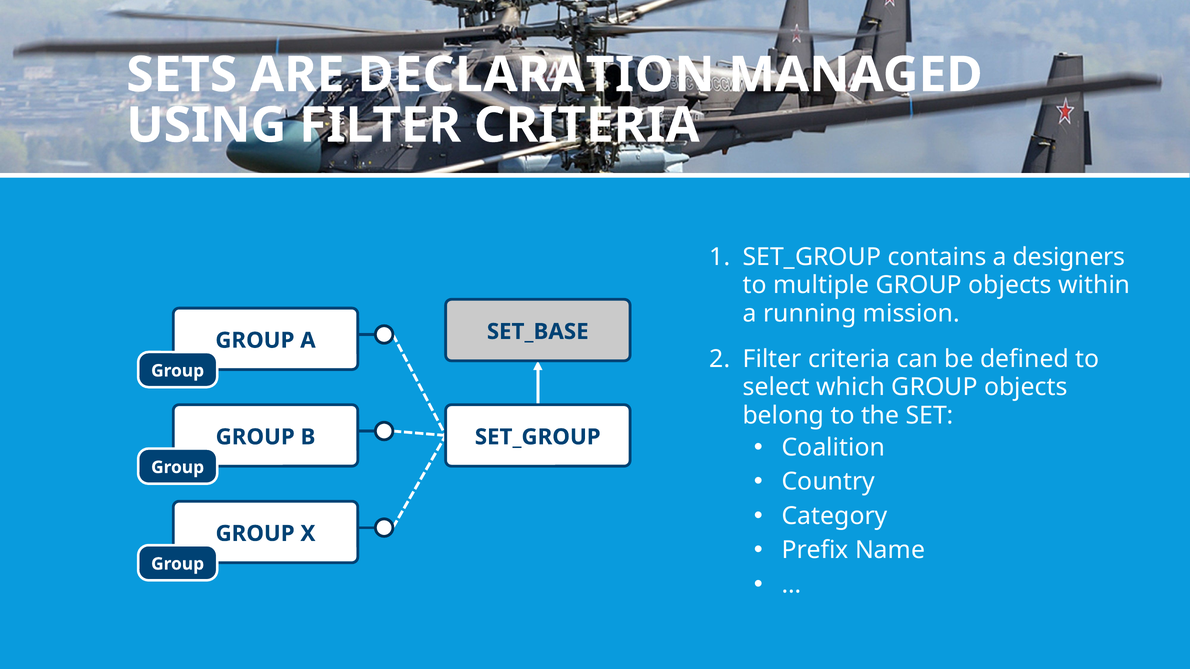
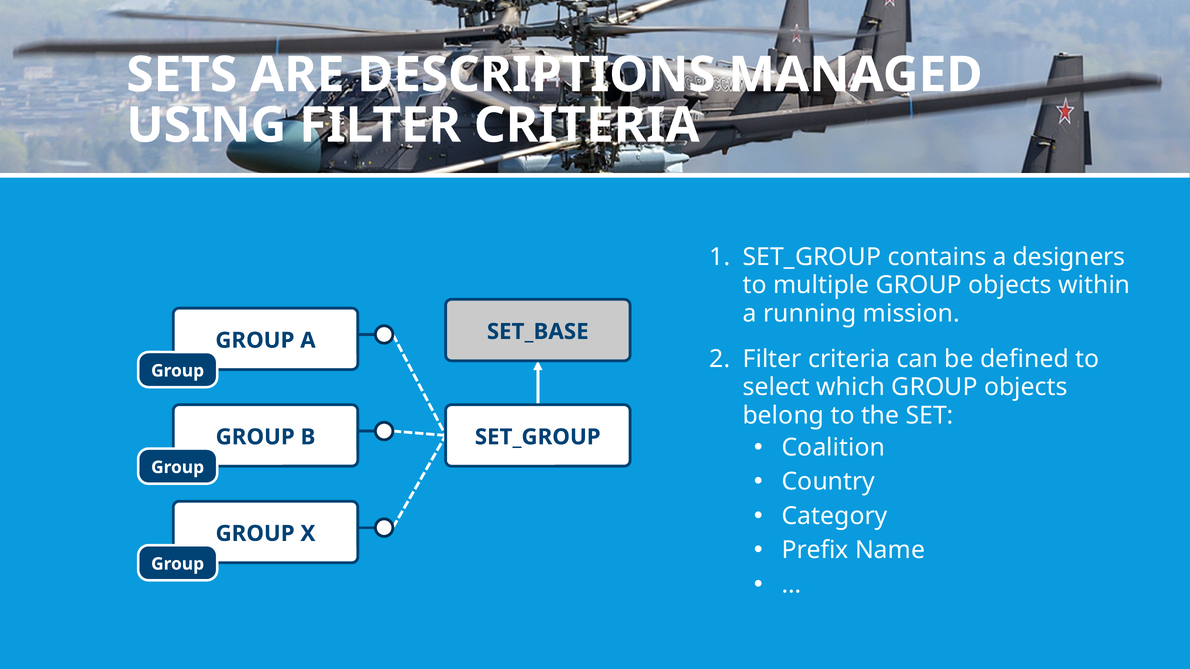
DECLARATION: DECLARATION -> DESCRIPTIONS (536, 75)
